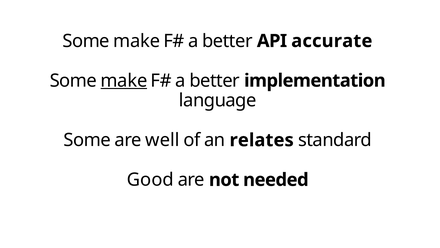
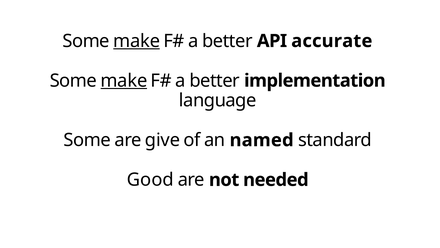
make underline: none -> present (137, 41)
well: well -> give (163, 140)
relates: relates -> named (262, 140)
